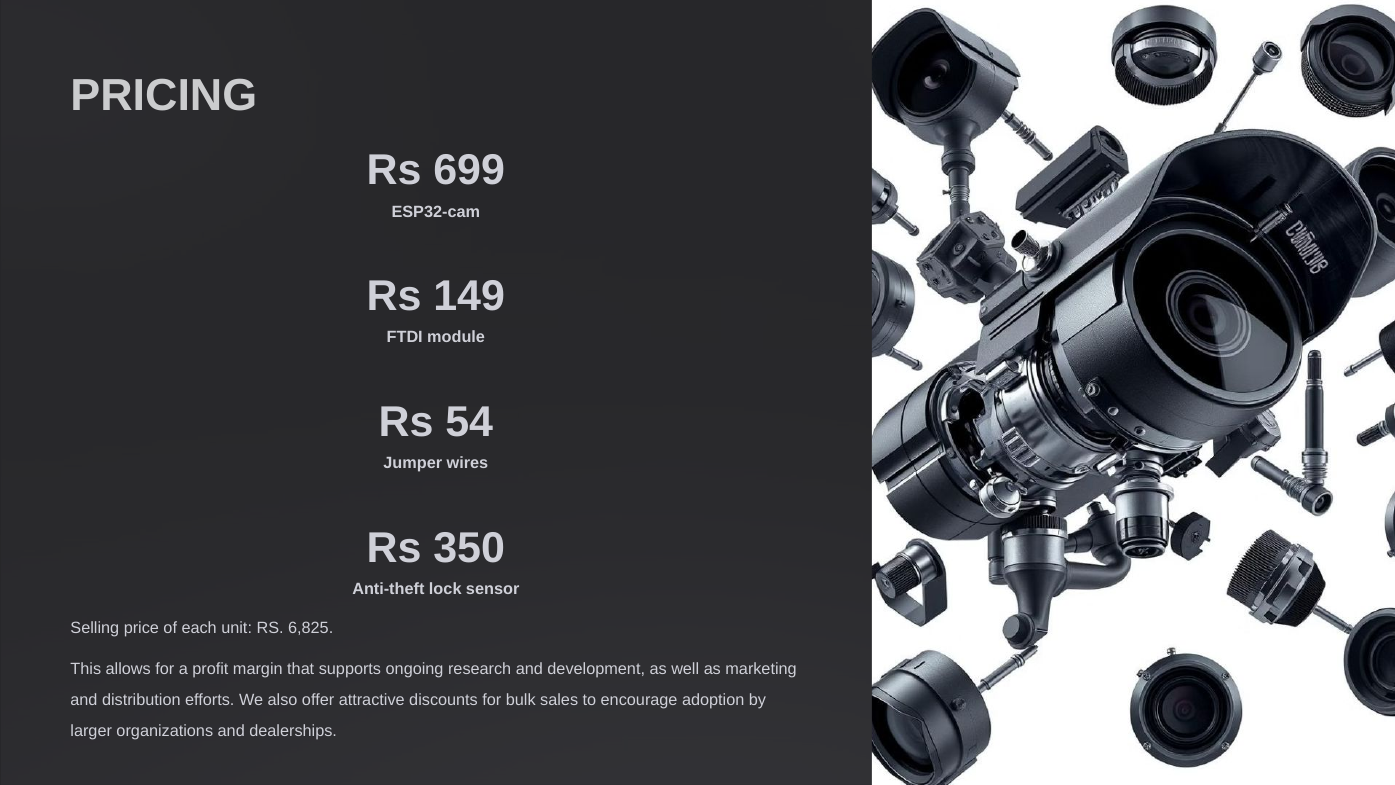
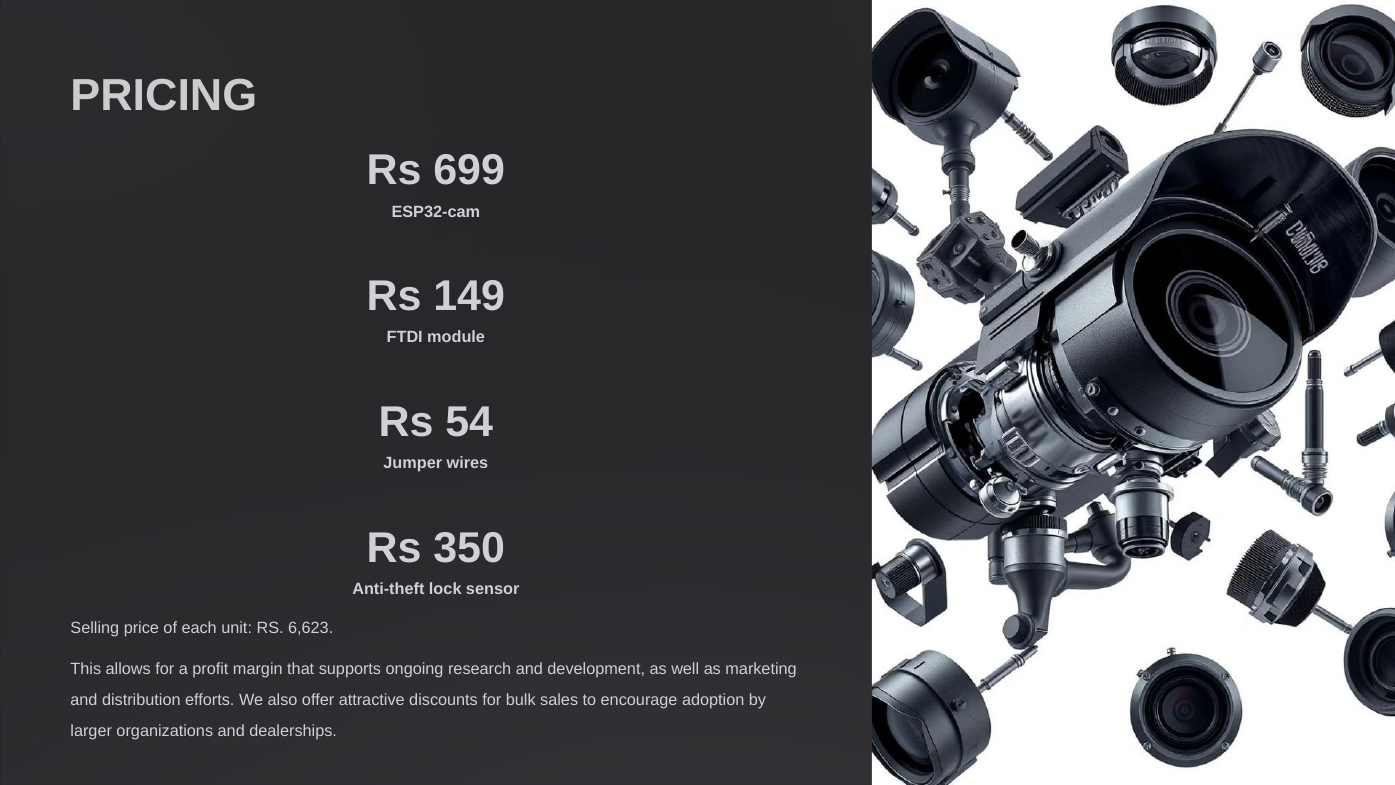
6,825: 6,825 -> 6,623 (311, 628)
